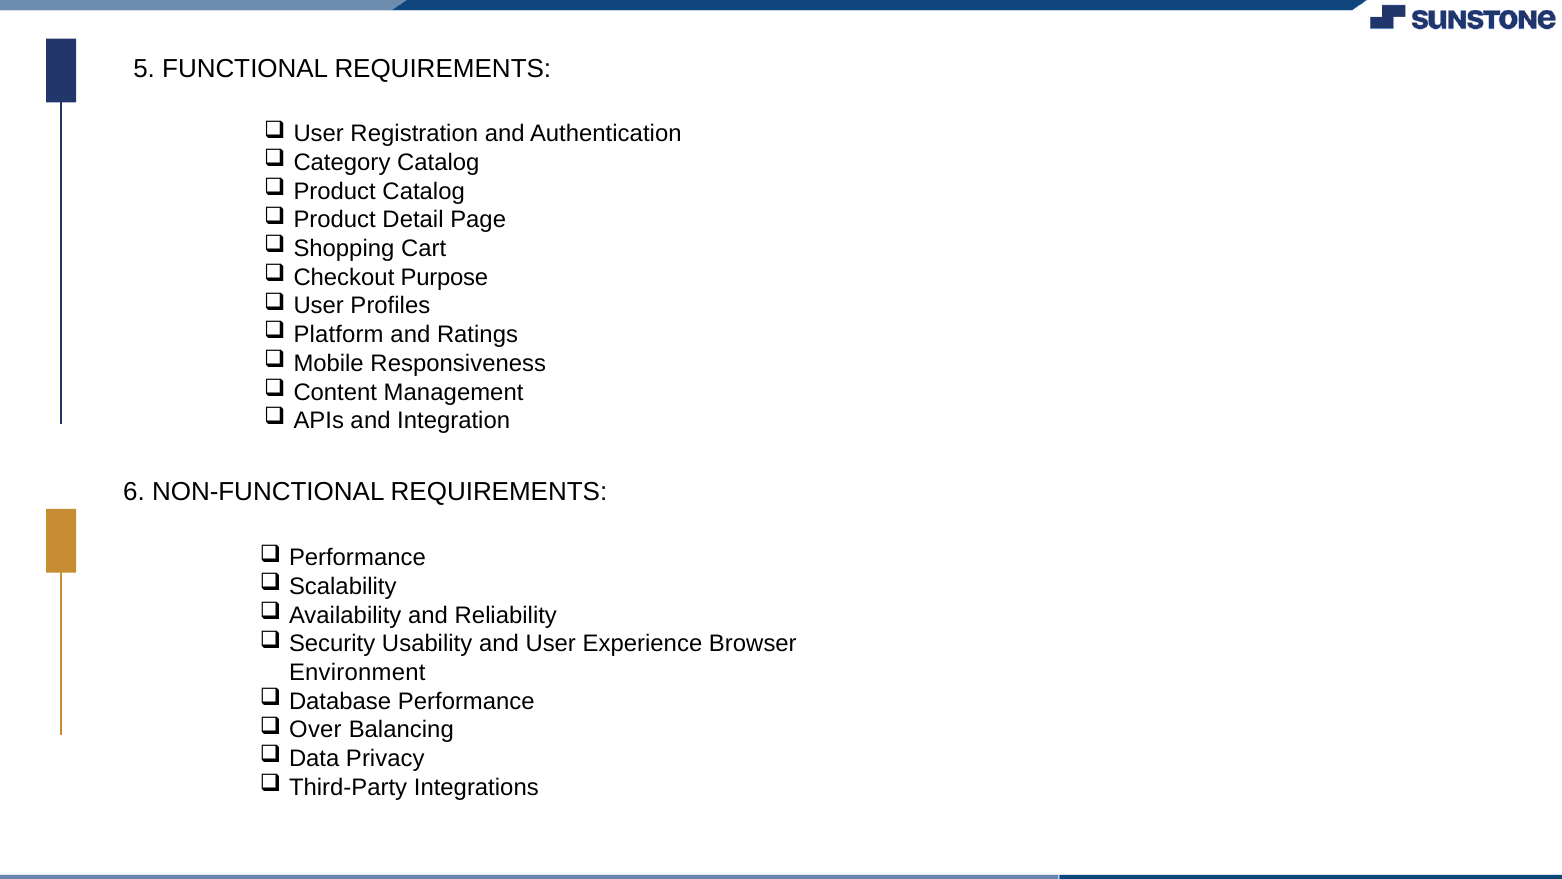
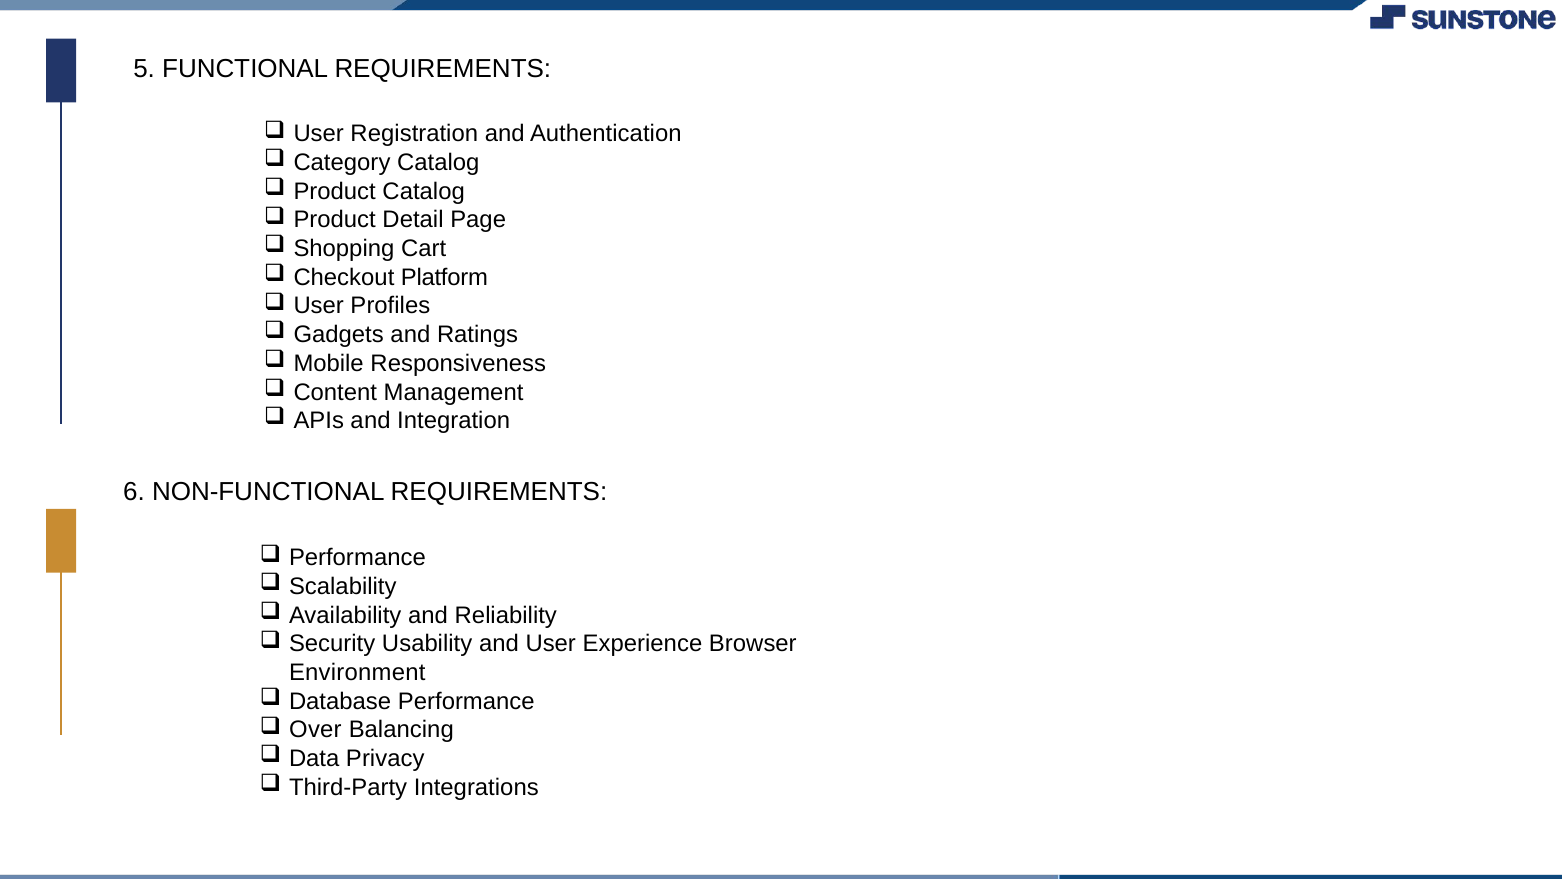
Purpose: Purpose -> Platform (444, 277)
Platform: Platform -> Gadgets (339, 335)
